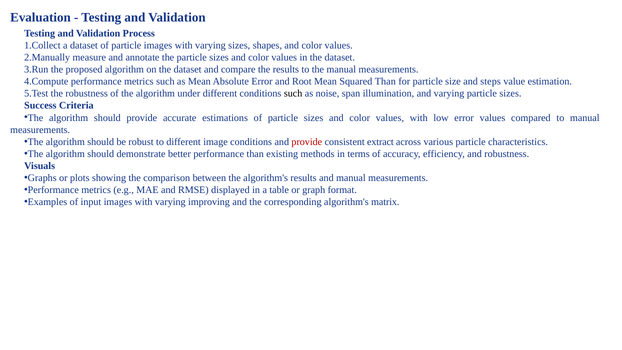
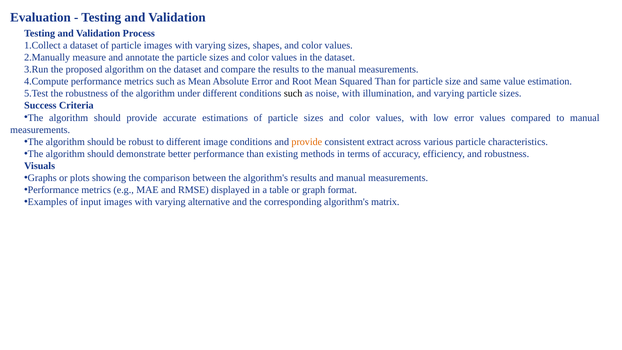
steps: steps -> same (491, 81)
noise span: span -> with (351, 94)
provide colour: red -> orange (307, 142)
improving: improving -> alternative (209, 202)
